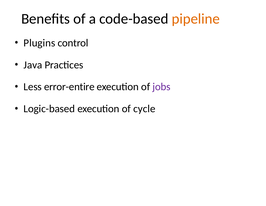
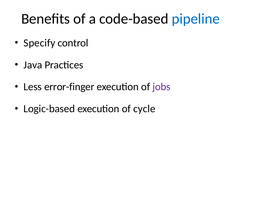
pipeline colour: orange -> blue (196, 19)
Plugins: Plugins -> Specify (39, 43)
error-entire: error-entire -> error-finger (69, 87)
